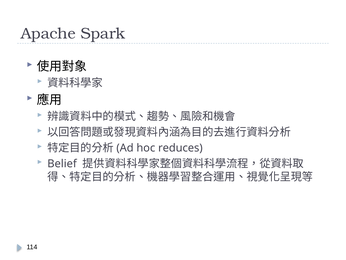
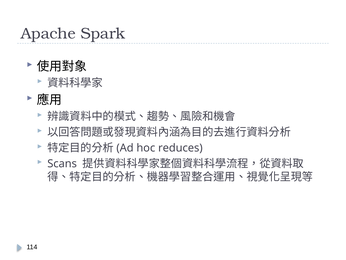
Belief: Belief -> Scans (62, 163)
